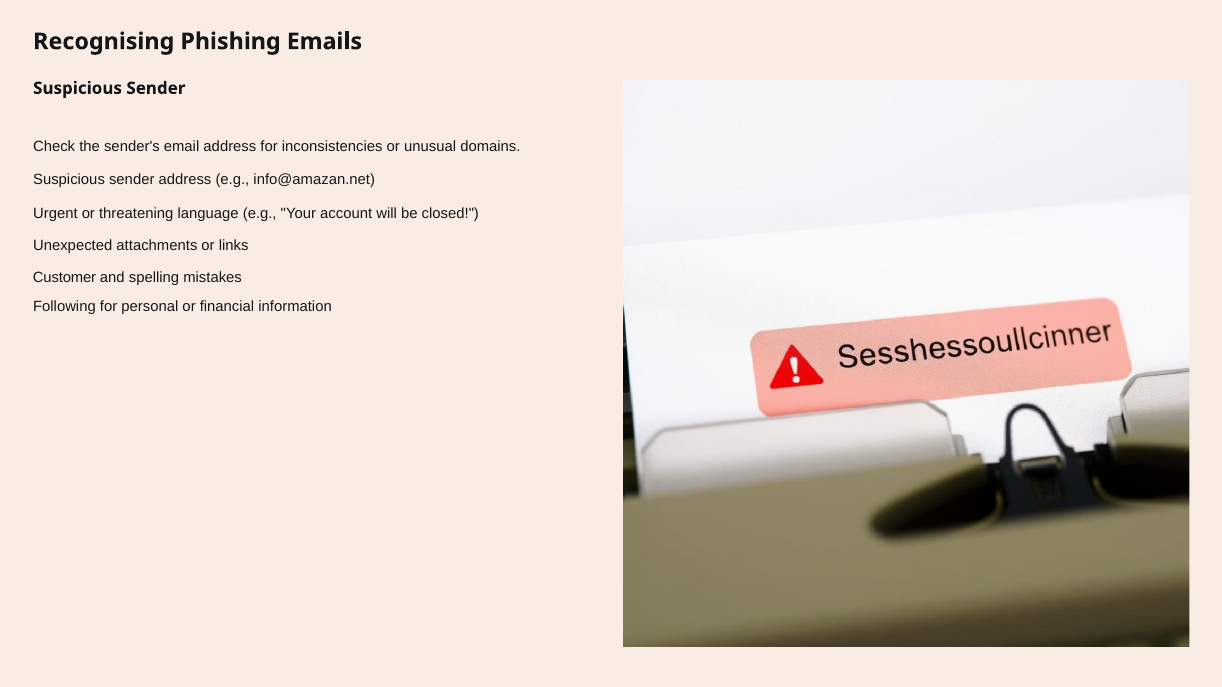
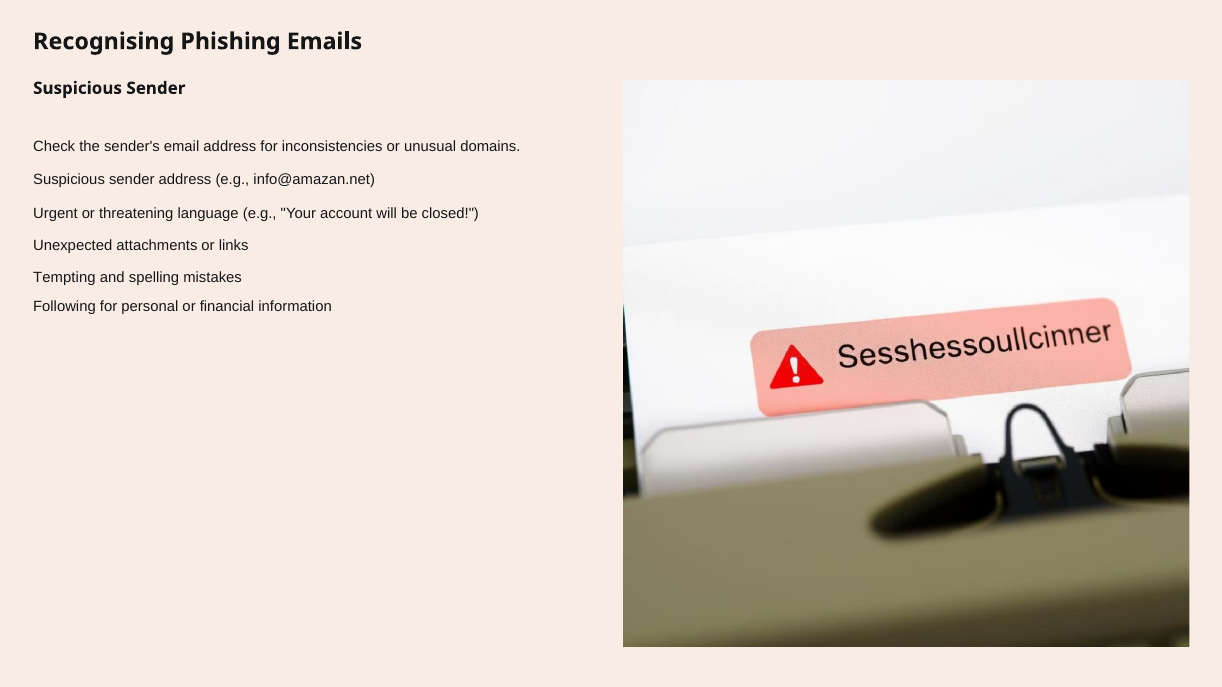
Customer: Customer -> Tempting (64, 278)
